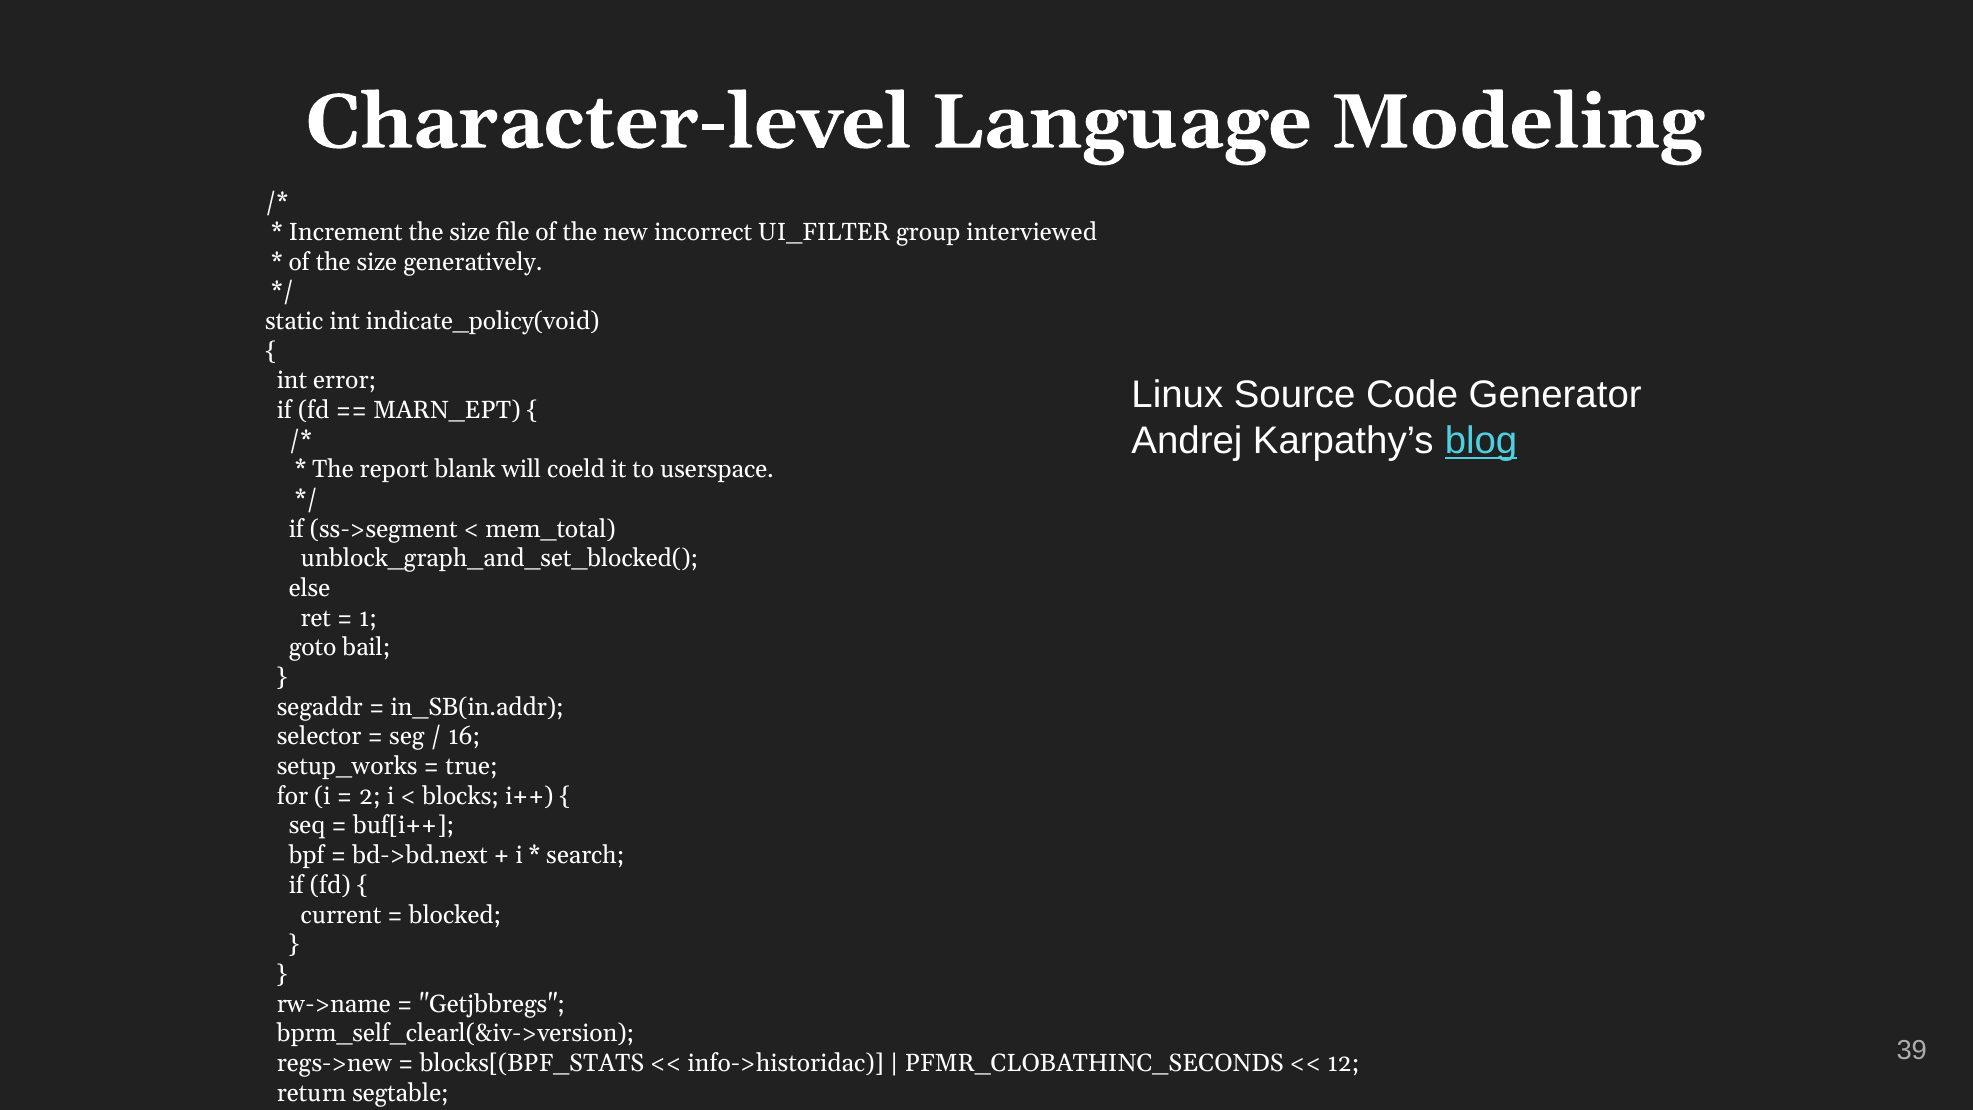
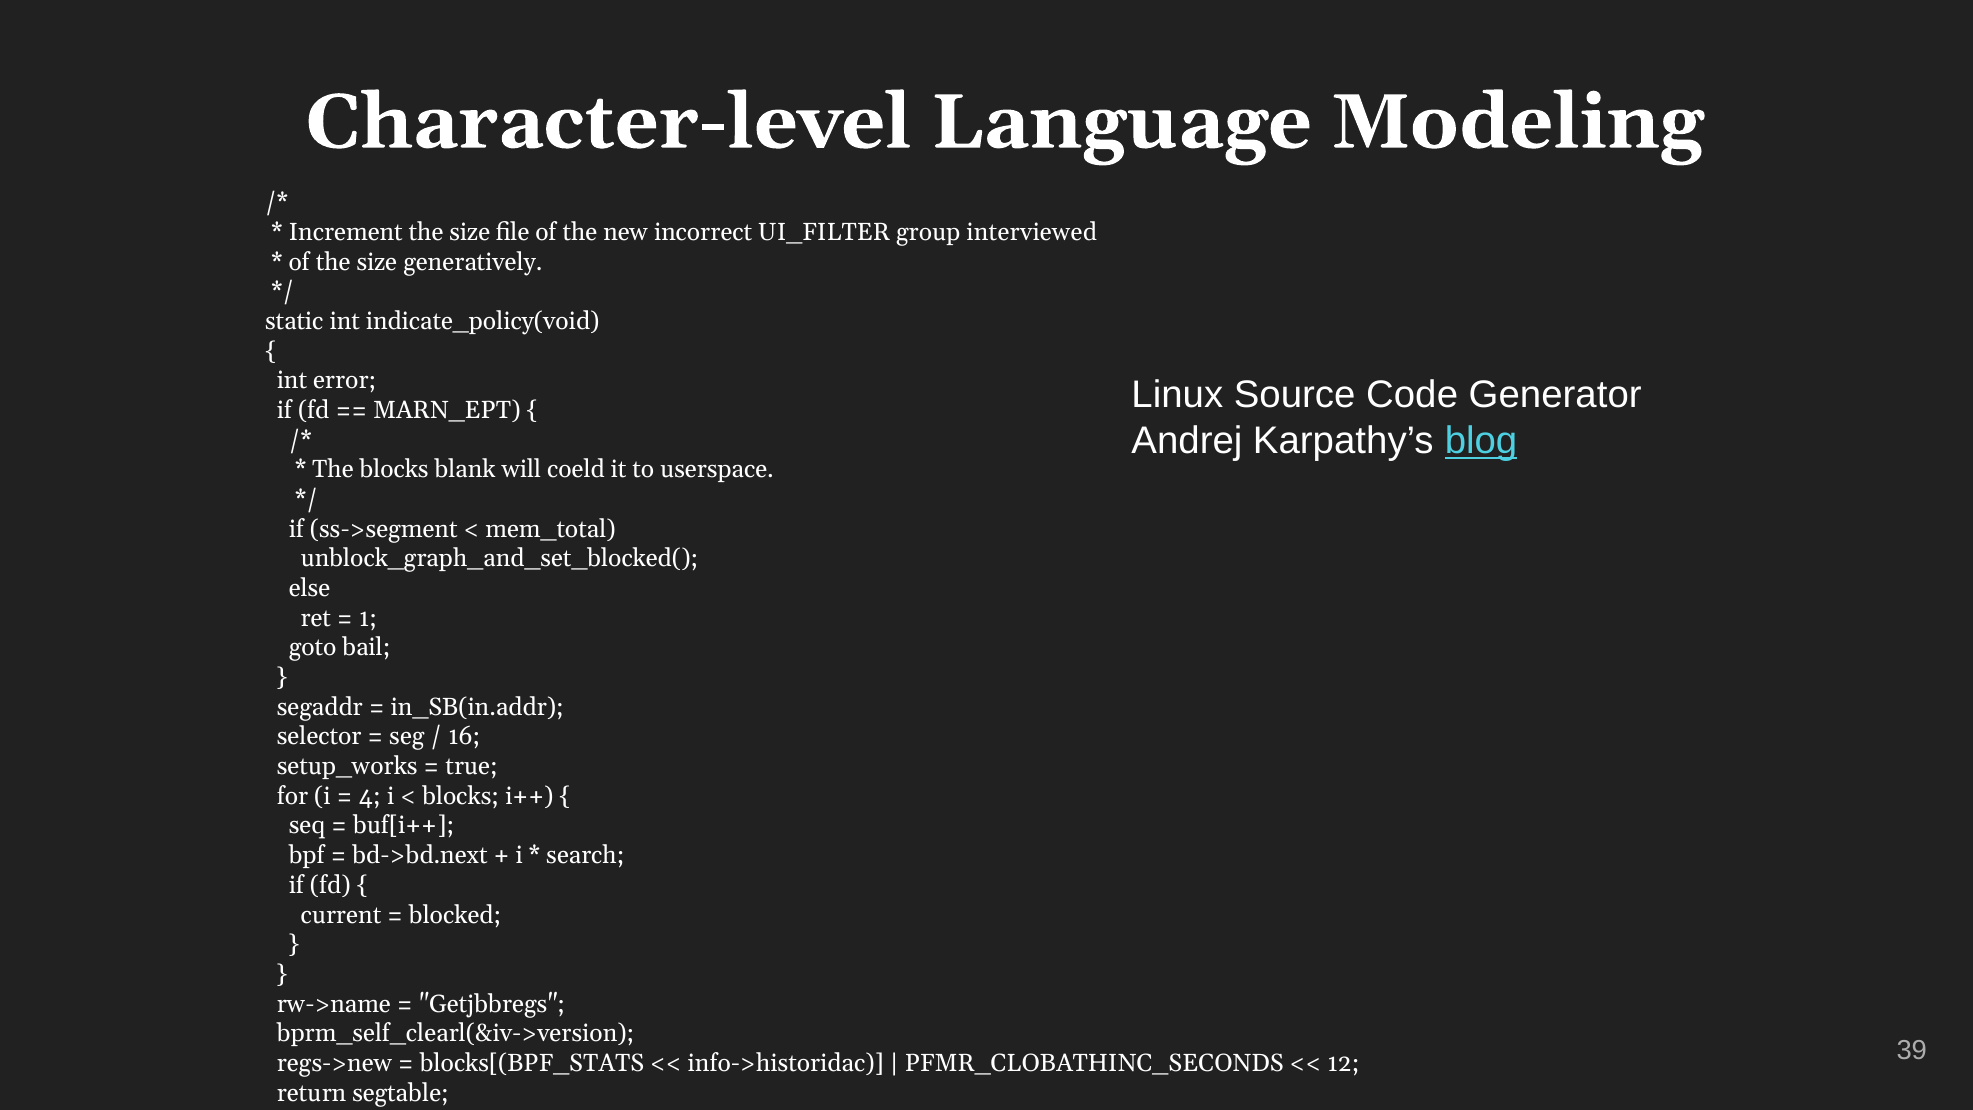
The report: report -> blocks (394, 470)
2: 2 -> 4 (370, 796)
